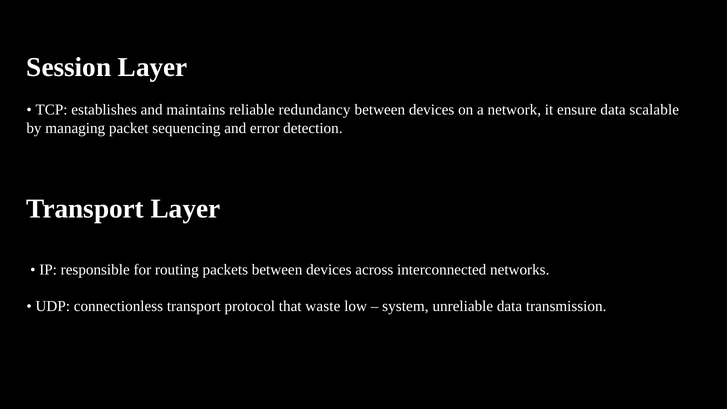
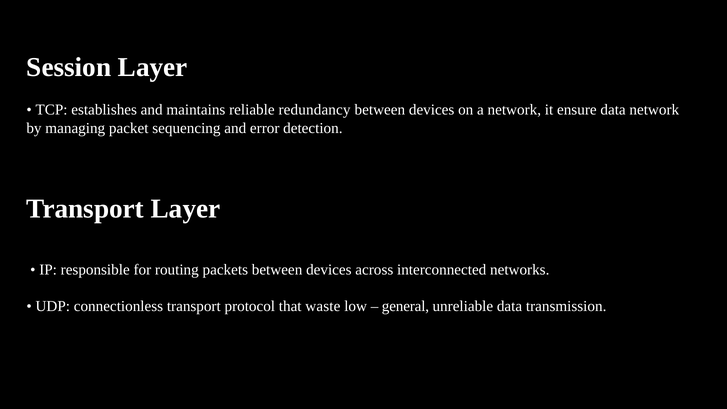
data scalable: scalable -> network (654, 110)
system: system -> general (406, 306)
